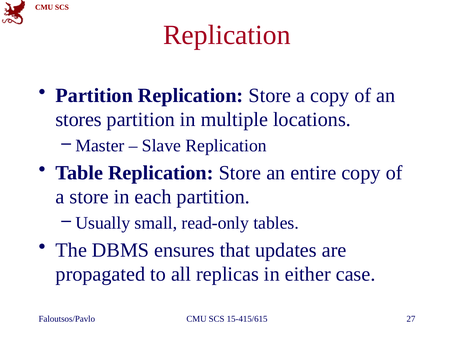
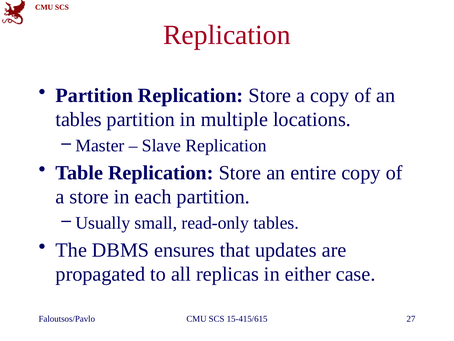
stores: stores -> tables (79, 119)
